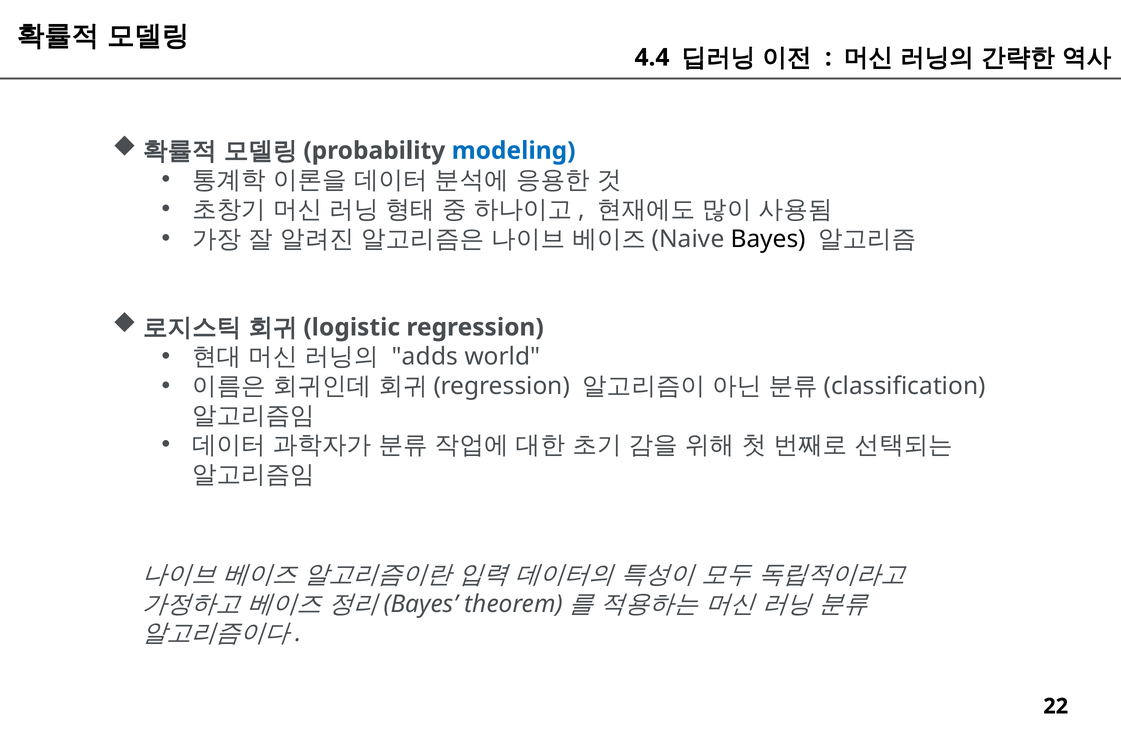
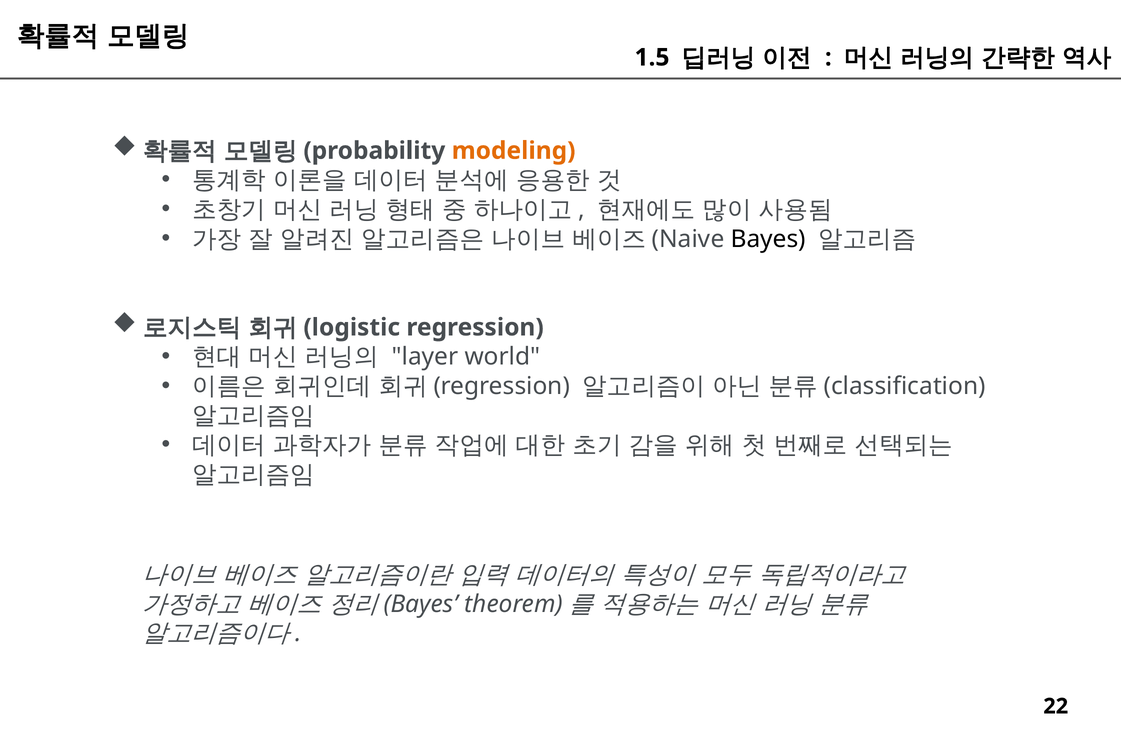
4.4: 4.4 -> 1.5 (652, 57)
modeling colour: blue -> orange (514, 151)
adds: adds -> layer (425, 357)
